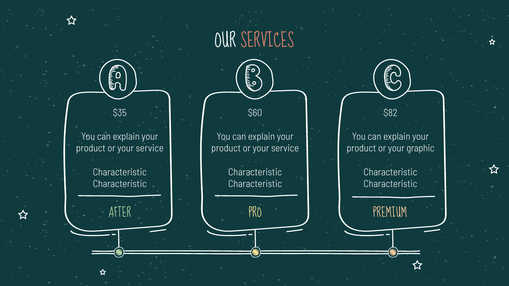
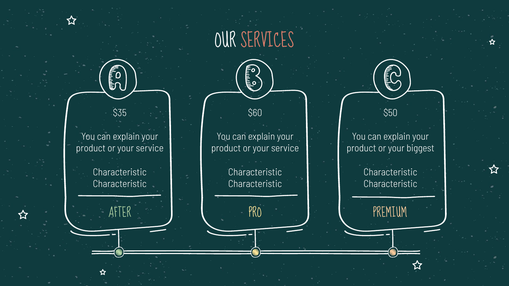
$82: $82 -> $50 (390, 113)
graphic: graphic -> biggest (420, 149)
